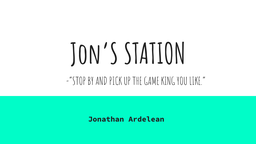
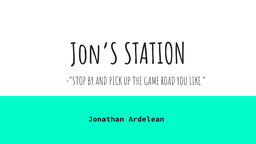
KING: KING -> ROAD (168, 81)
